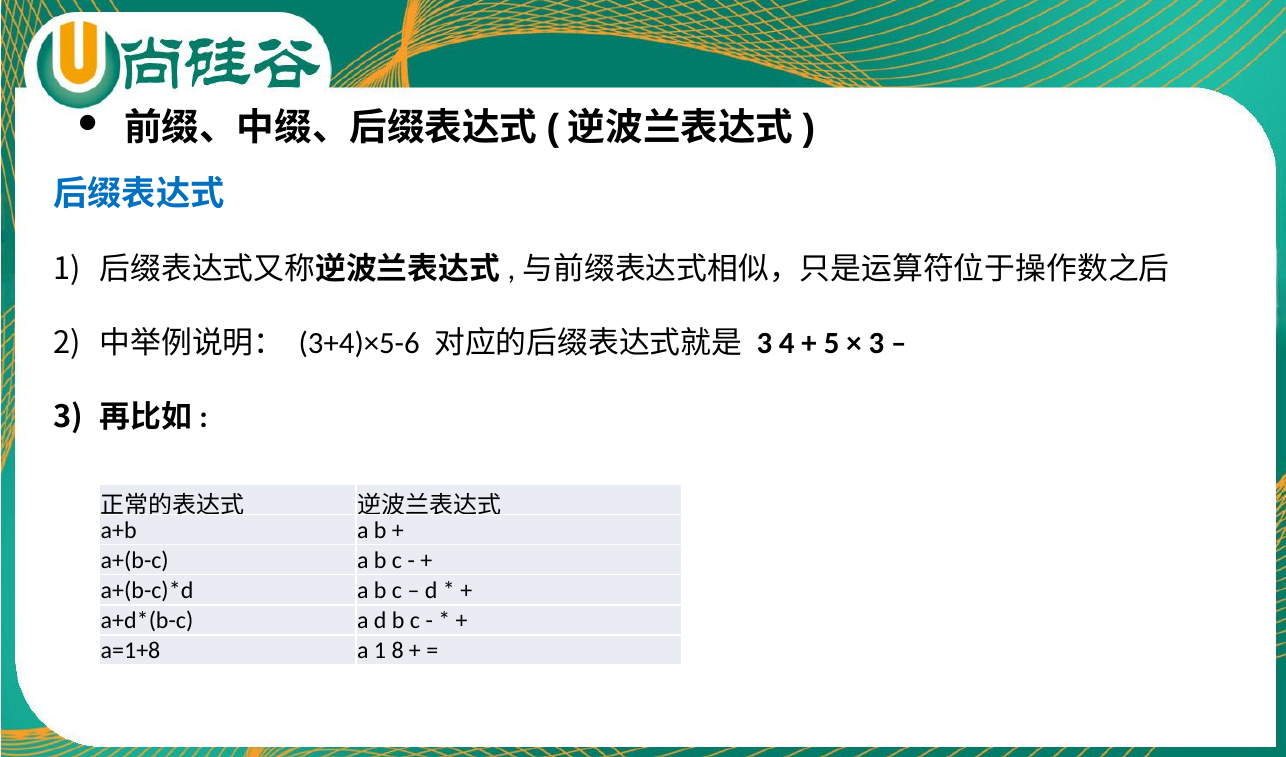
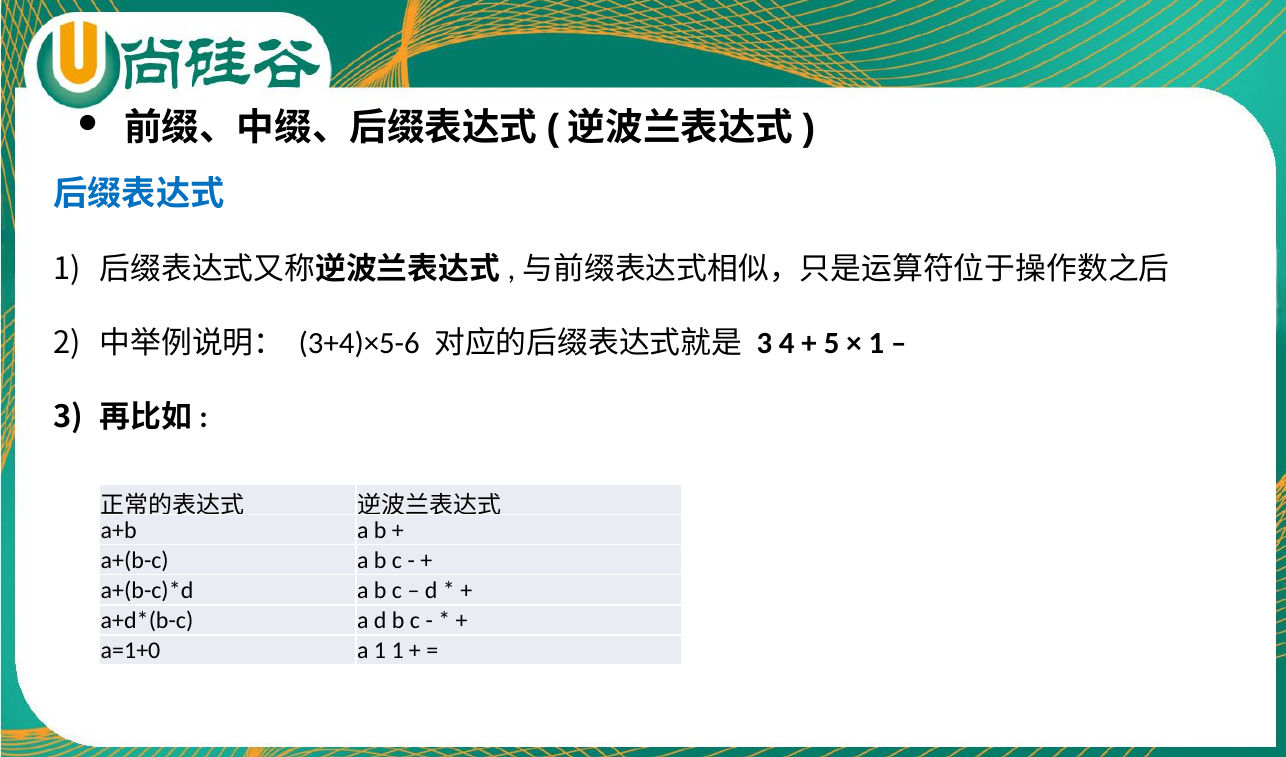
3: 3 -> 1 (877, 344)
a=1+8: a=1+8 -> a=1+0 (131, 651)
1 8: 8 -> 1 (398, 651)
